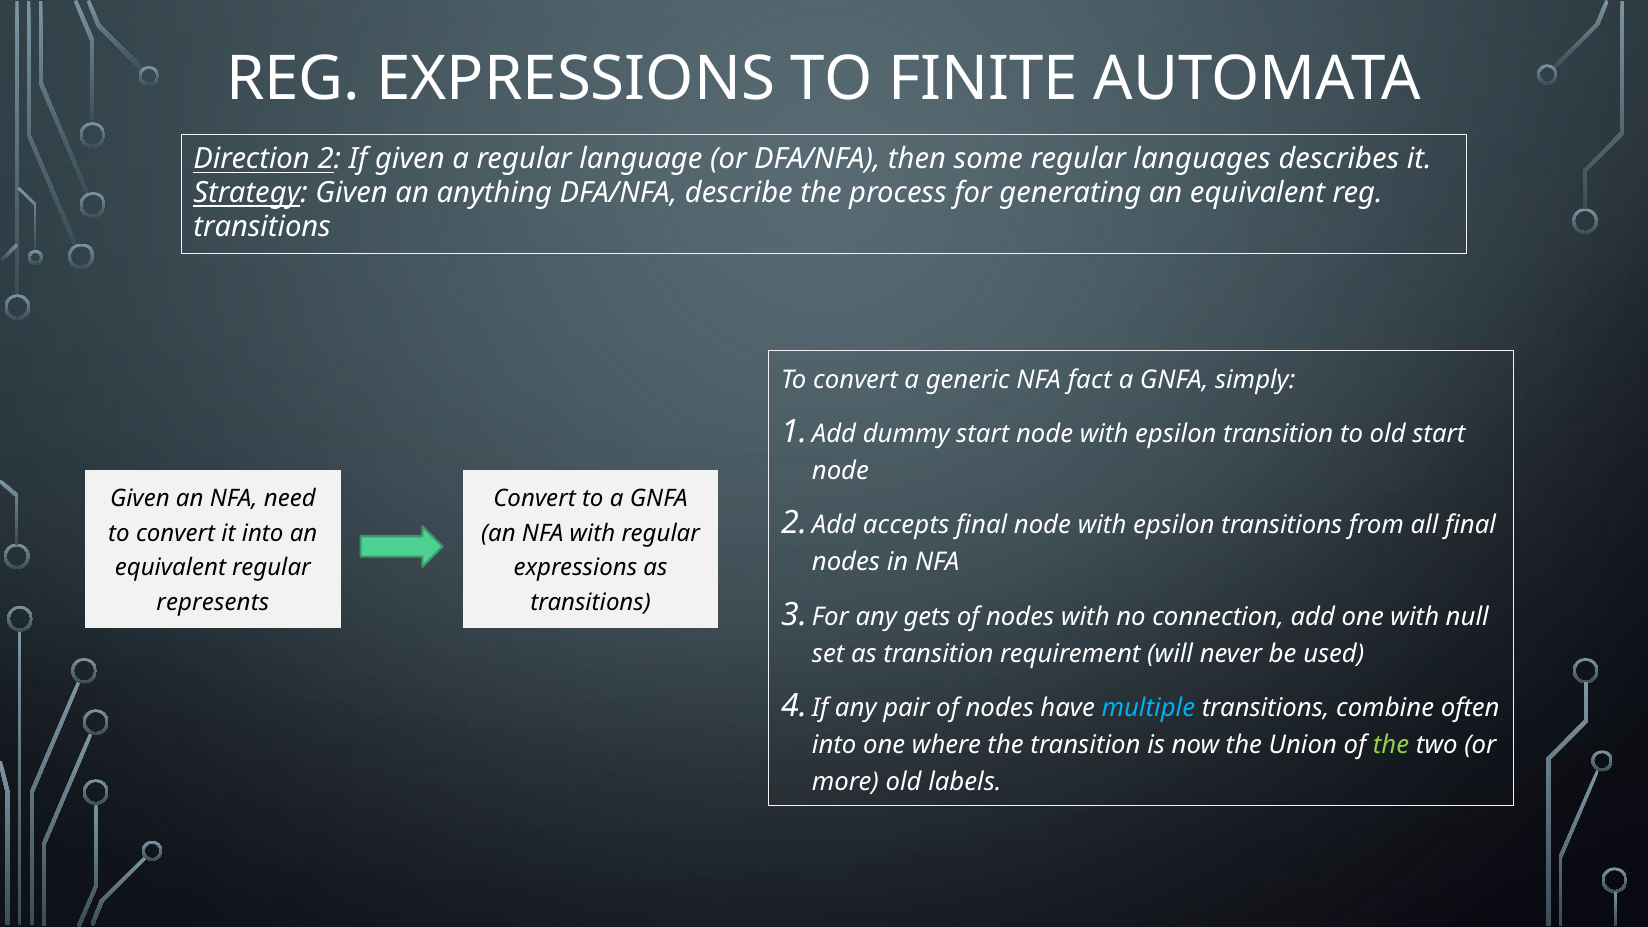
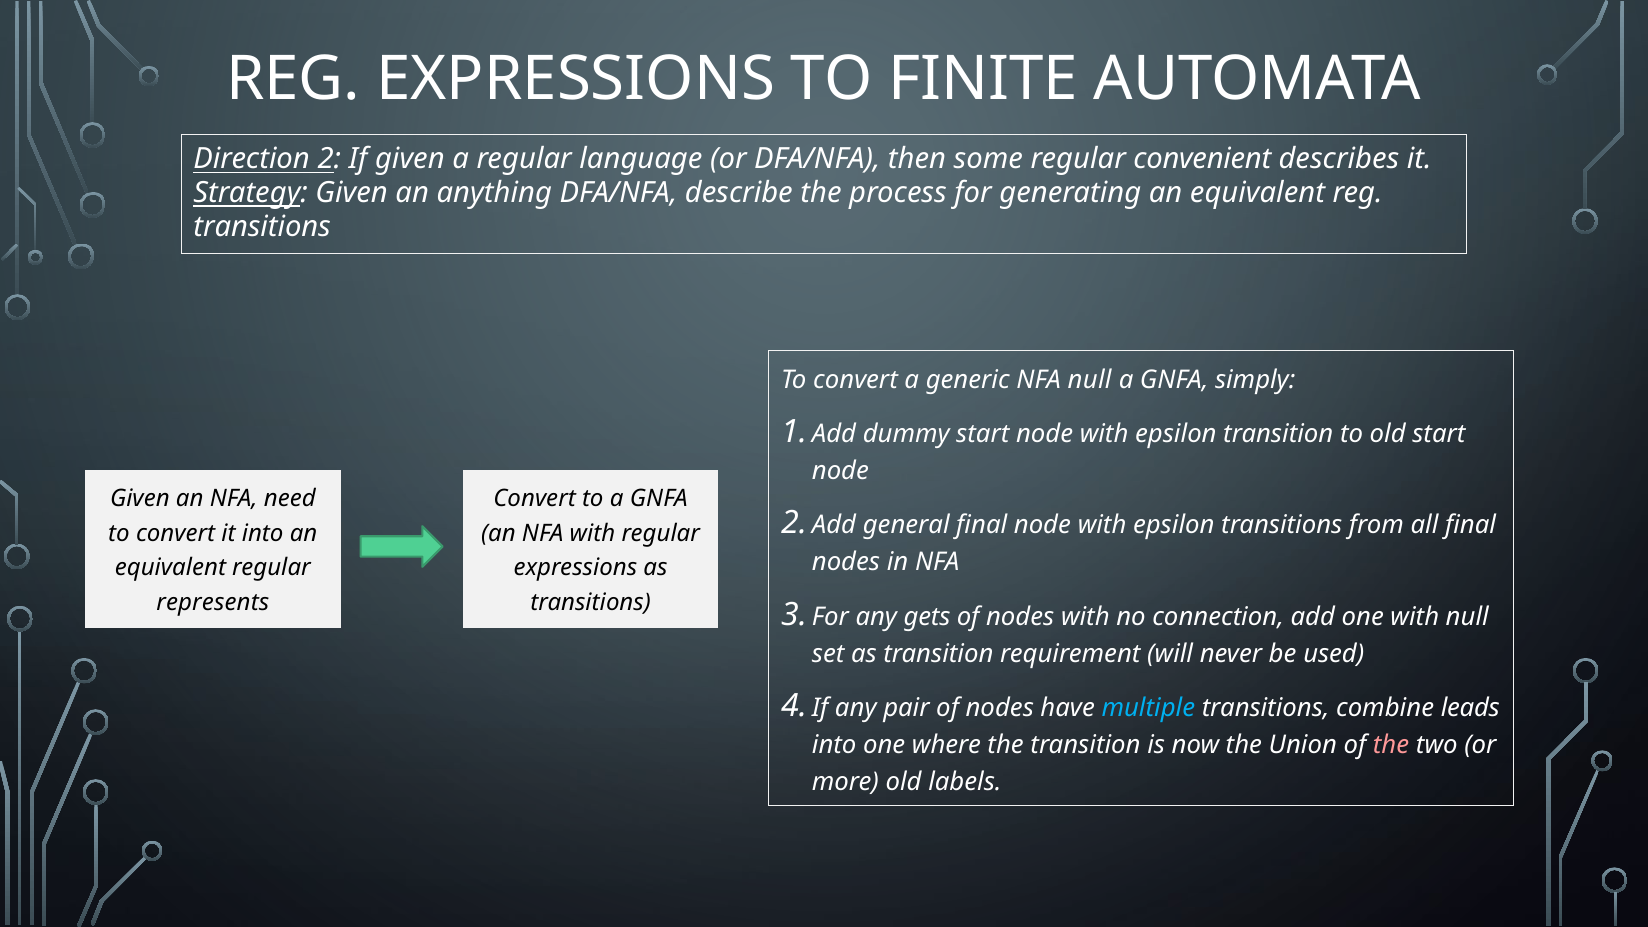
languages: languages -> convenient (1202, 159)
NFA fact: fact -> null (1090, 380)
accepts: accepts -> general (906, 525)
often: often -> leads (1470, 708)
the colour: light green -> pink (1391, 745)
